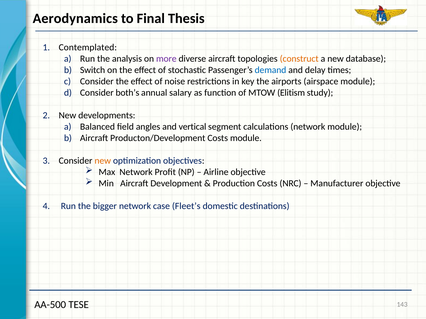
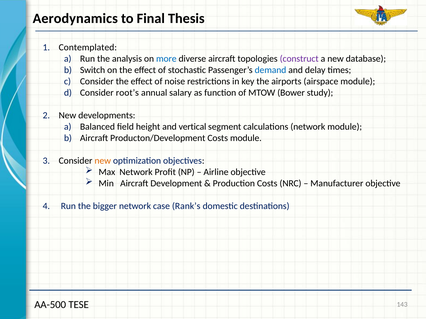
more colour: purple -> blue (166, 59)
construct colour: orange -> purple (299, 59)
both’s: both’s -> root’s (127, 93)
Elitism: Elitism -> Bower (291, 93)
angles: angles -> height (148, 127)
Fleet’s: Fleet’s -> Rank’s (186, 206)
